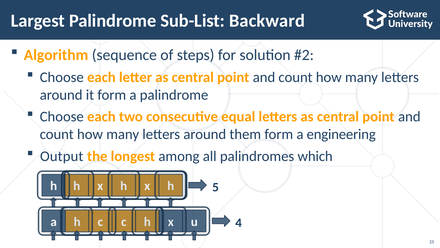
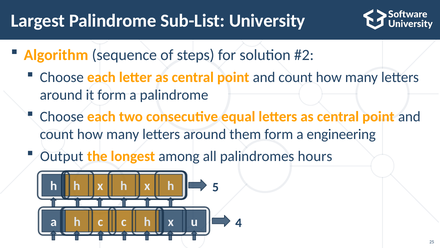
Backward: Backward -> University (267, 21)
which: which -> hours (315, 156)
